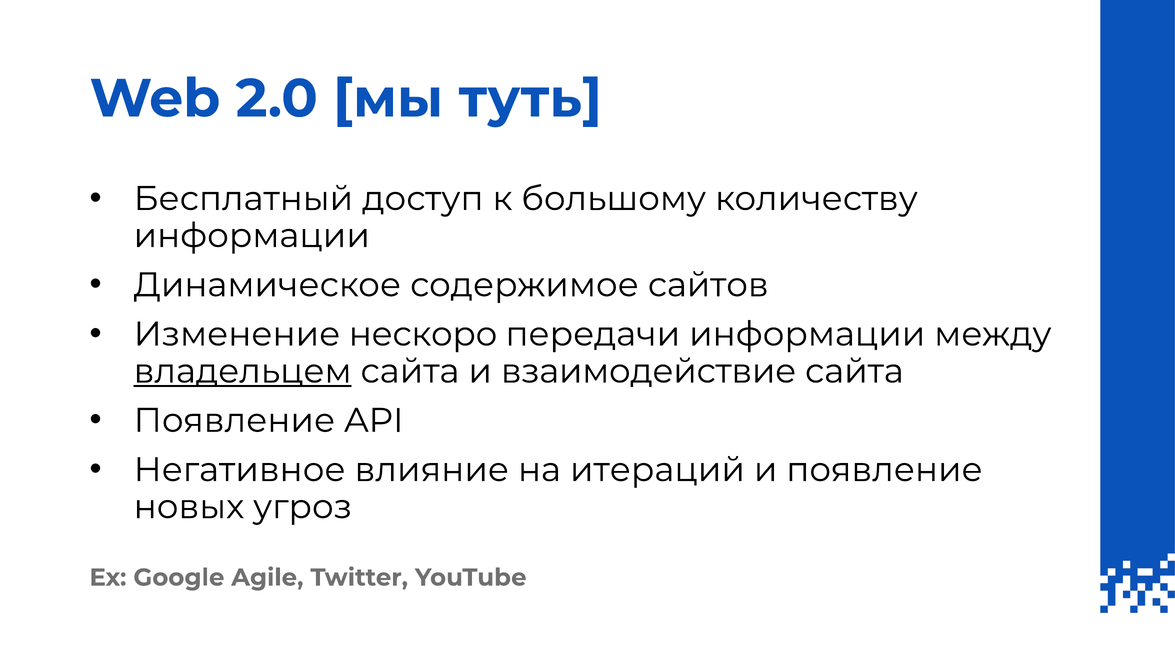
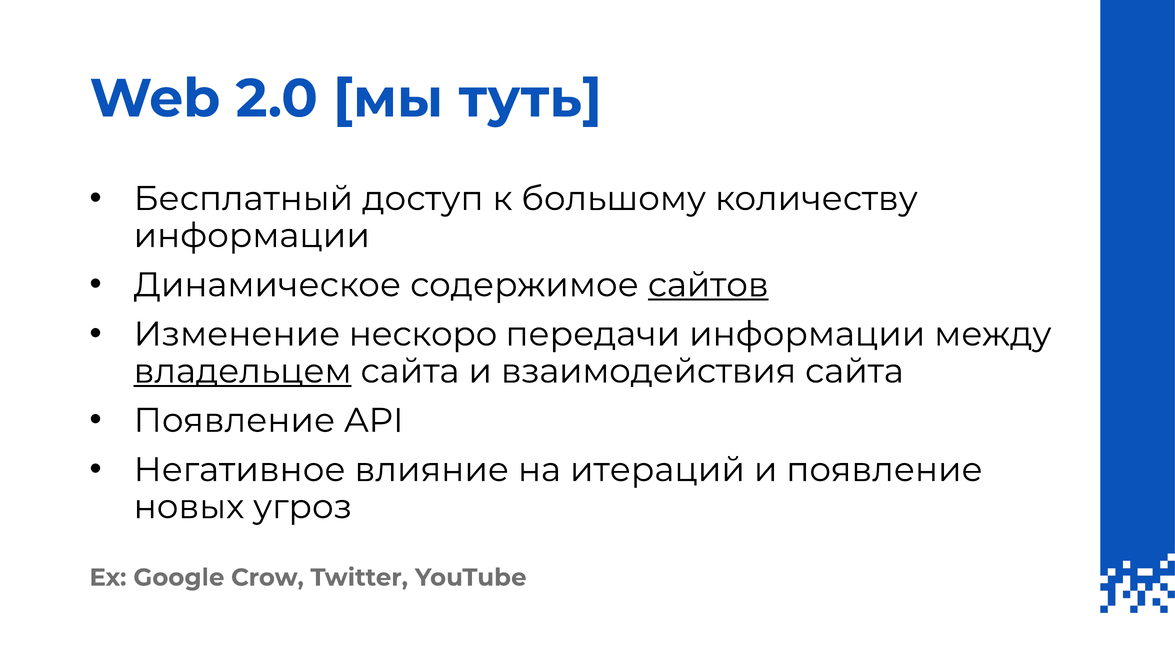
сайтов underline: none -> present (708, 285)
взаимодействие: взаимодействие -> взаимодействия (649, 371)
Agile: Agile -> Crow (267, 577)
